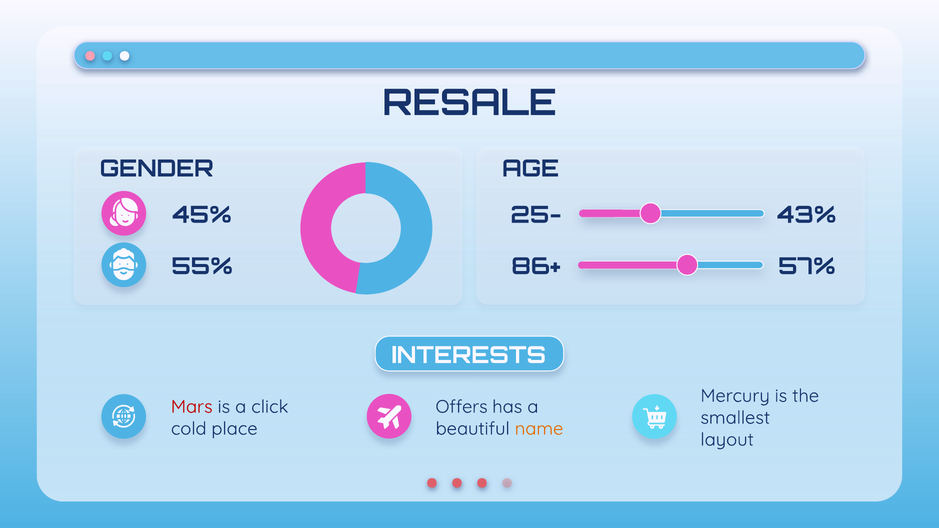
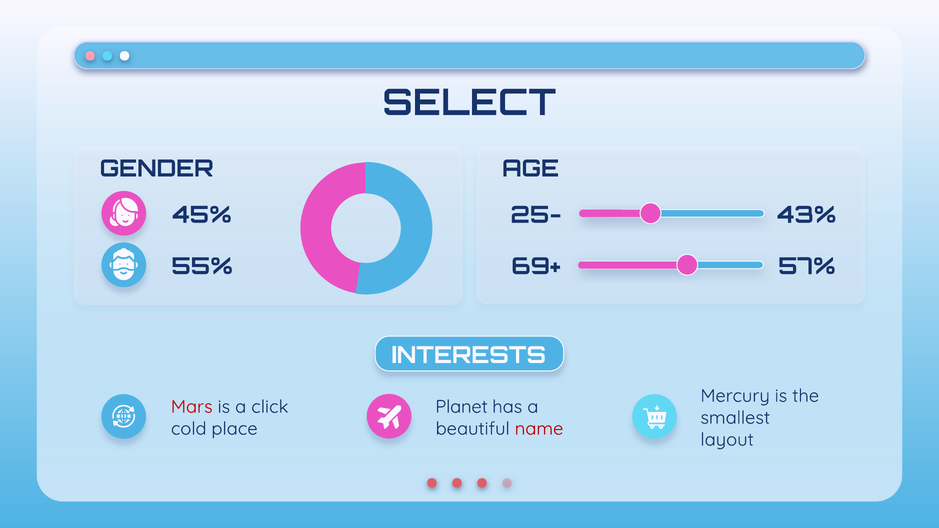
RESALE: RESALE -> SELECT (469, 103)
86+: 86+ -> 69+ (536, 267)
Offers: Offers -> Planet (462, 407)
name colour: orange -> red (539, 429)
